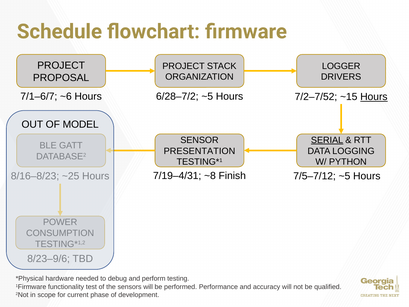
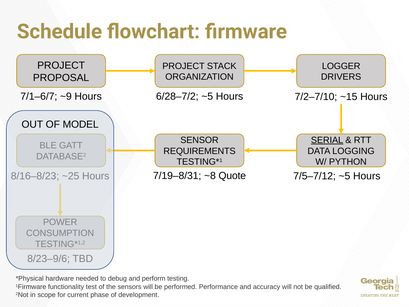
~6: ~6 -> ~9 (66, 96)
7/2–7/52: 7/2–7/52 -> 7/2–7/10 (316, 97)
Hours underline: present -> none (374, 97)
PRESENTATION: PRESENTATION -> REQUIREMENTS (200, 151)
7/19–4/31: 7/19–4/31 -> 7/19–8/31 (177, 176)
Finish: Finish -> Quote (232, 176)
